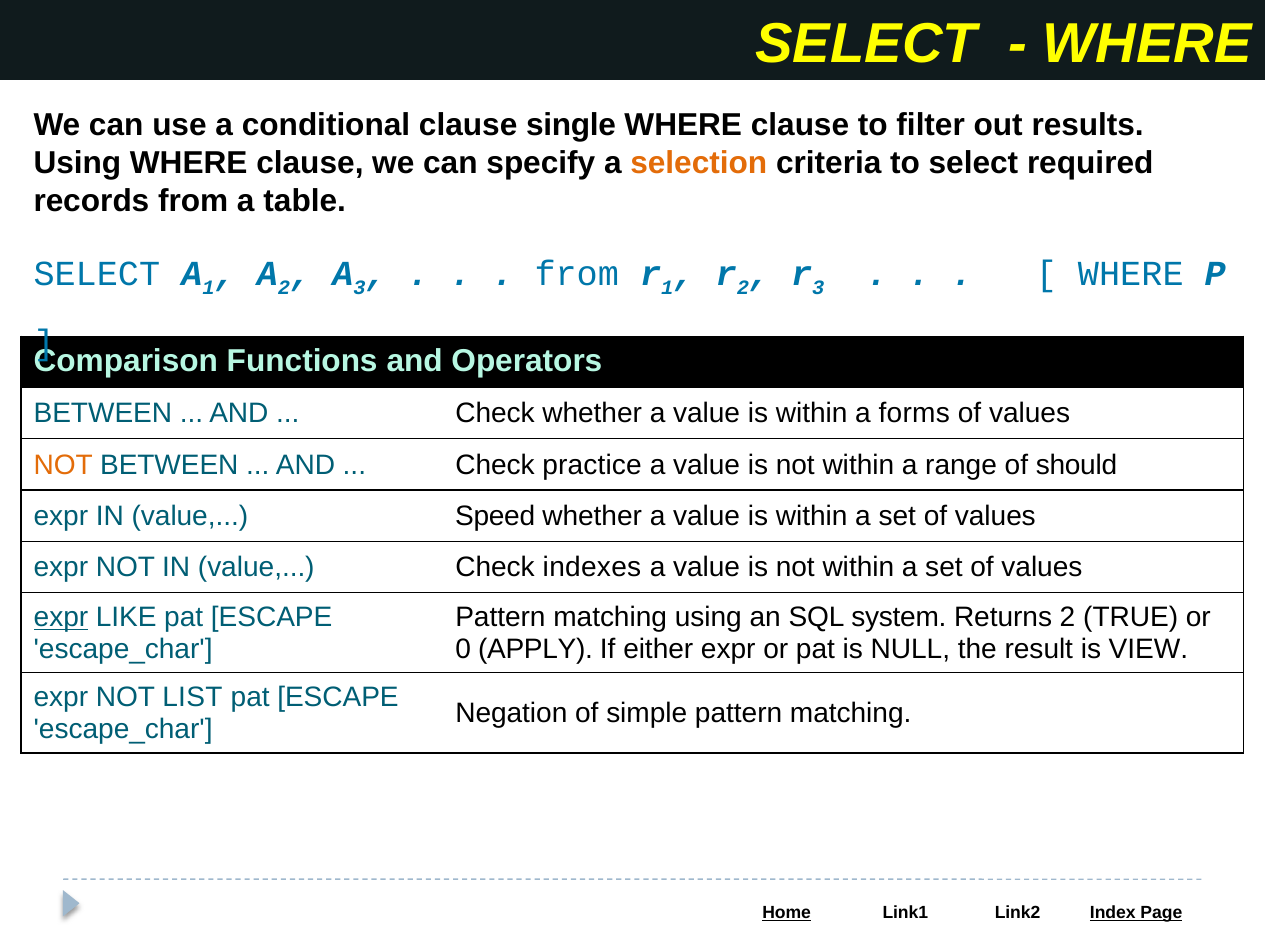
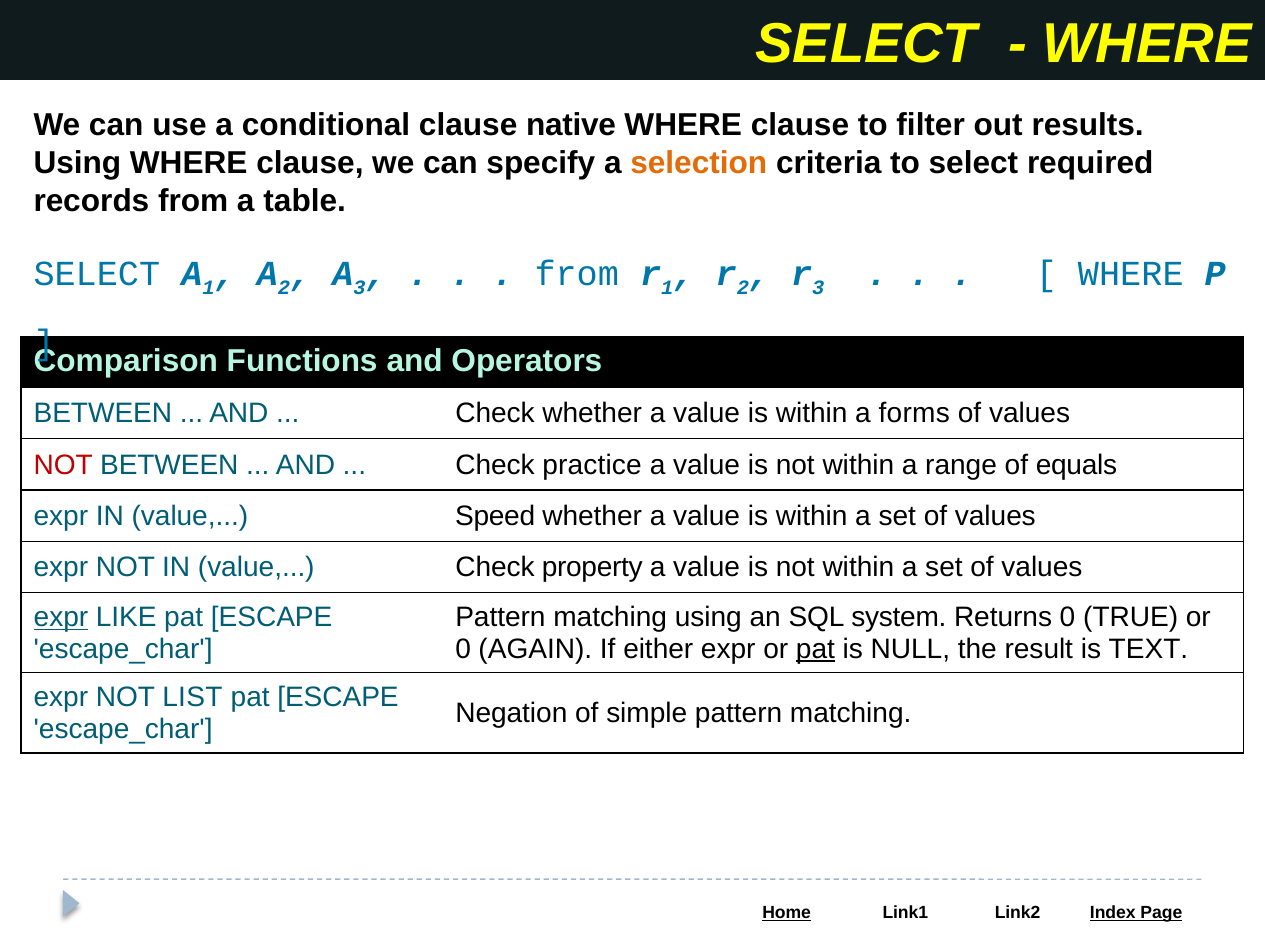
single: single -> native (571, 125)
NOT colour: orange -> red (63, 465)
should: should -> equals (1076, 465)
indexes: indexes -> property (592, 567)
Returns 2: 2 -> 0 (1068, 617)
APPLY: APPLY -> AGAIN (535, 649)
pat underline: none -> present (815, 649)
VIEW: VIEW -> TEXT (1148, 649)
